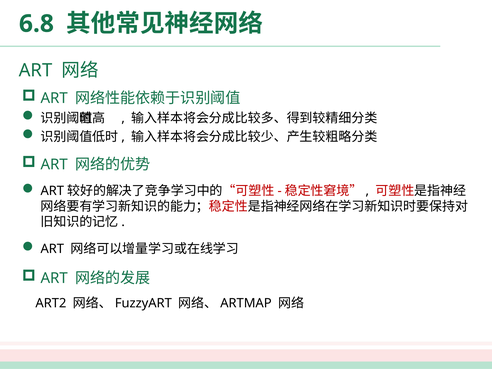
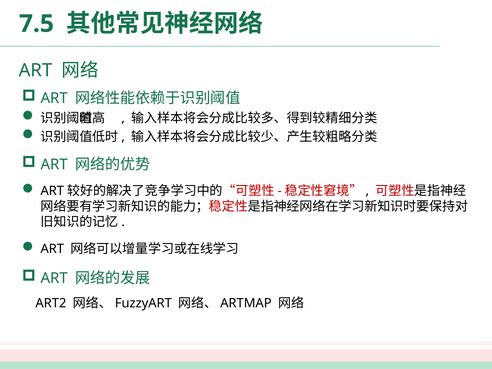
6.8: 6.8 -> 7.5 (36, 24)
